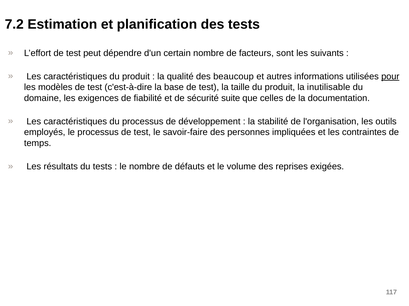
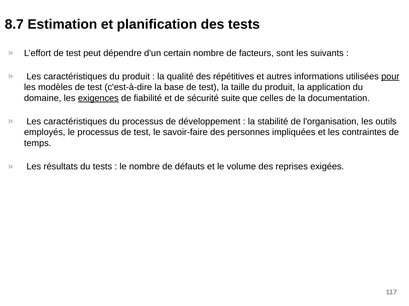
7.2: 7.2 -> 8.7 (14, 24)
beaucoup: beaucoup -> répétitives (234, 77)
inutilisable: inutilisable -> application (329, 87)
exigences underline: none -> present (98, 98)
